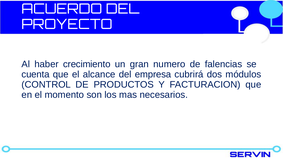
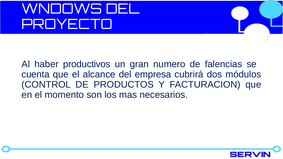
ACUERDO: ACUERDO -> WNDOWS (62, 9)
crecimiento: crecimiento -> productivos (87, 64)
